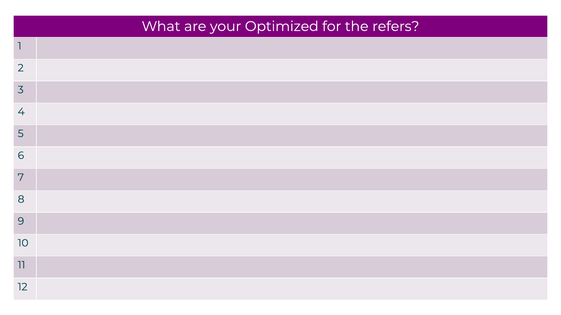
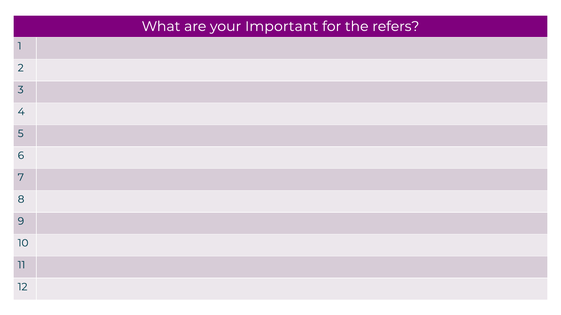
Optimized: Optimized -> Important (282, 26)
